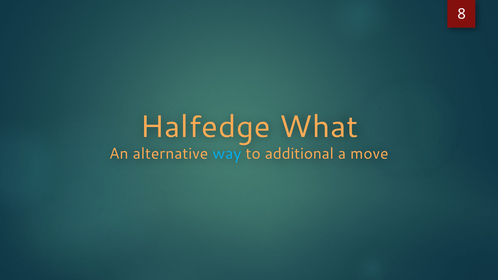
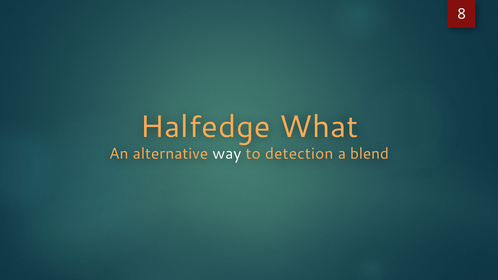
way colour: light blue -> white (227, 154)
additional: additional -> detection (299, 154)
move: move -> blend (369, 154)
